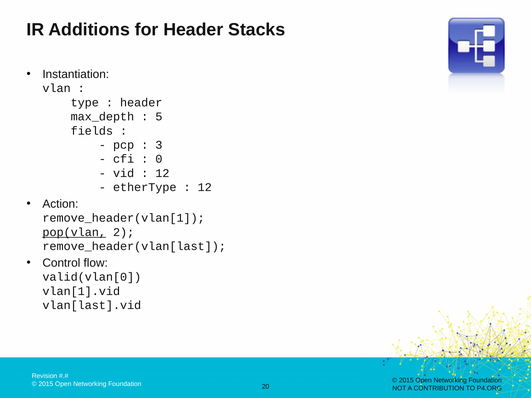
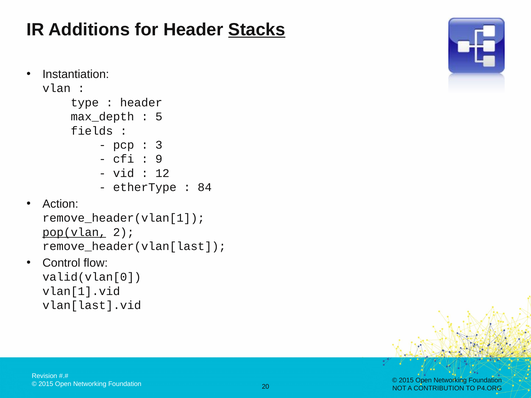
Stacks underline: none -> present (257, 30)
0: 0 -> 9 (159, 159)
12: 12 -> 84 (205, 187)
